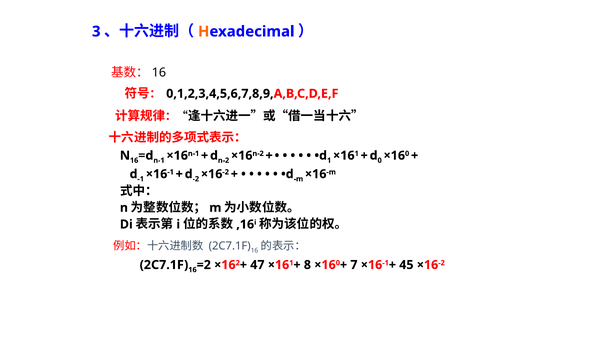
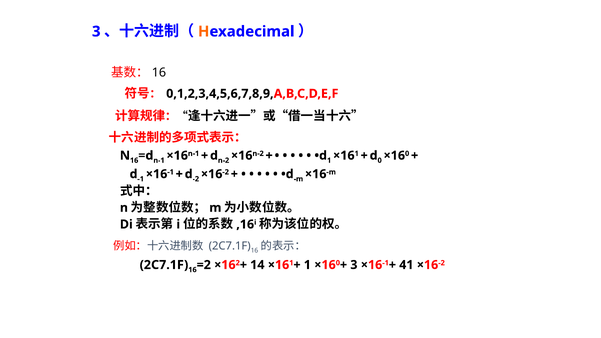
47: 47 -> 14 (257, 265)
×161+ 8: 8 -> 1 (307, 265)
×160+ 7: 7 -> 3 (354, 265)
45: 45 -> 41 (406, 265)
